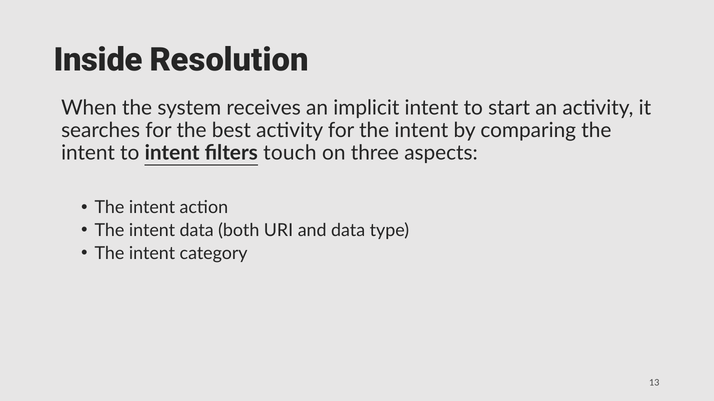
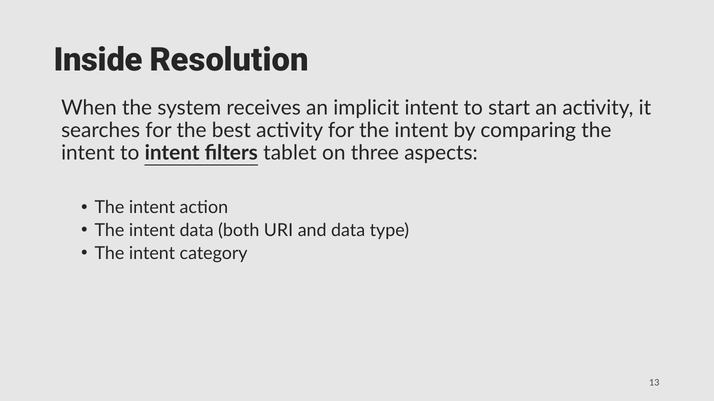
touch: touch -> tablet (290, 153)
